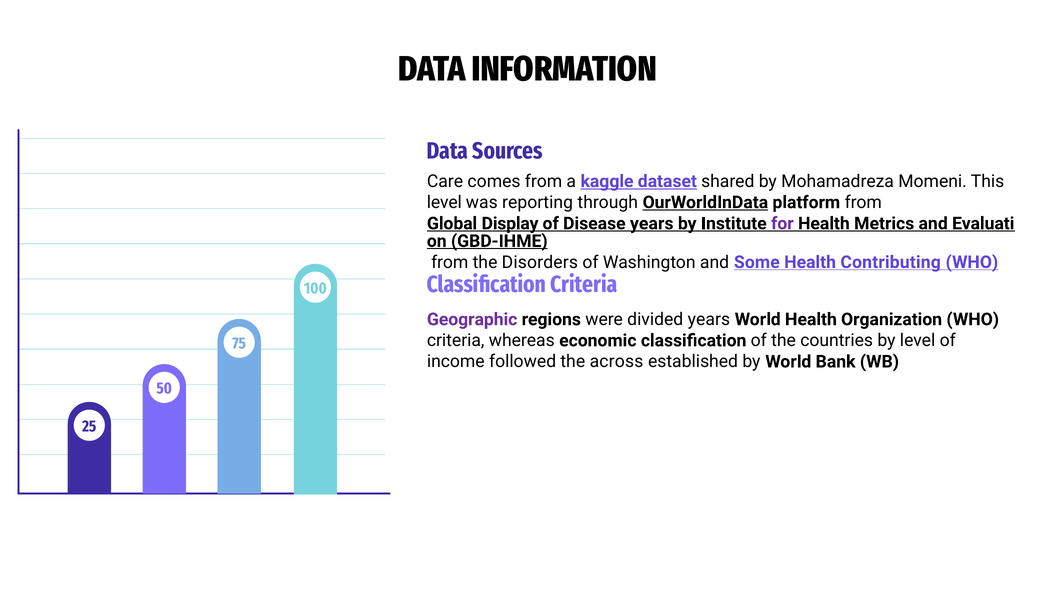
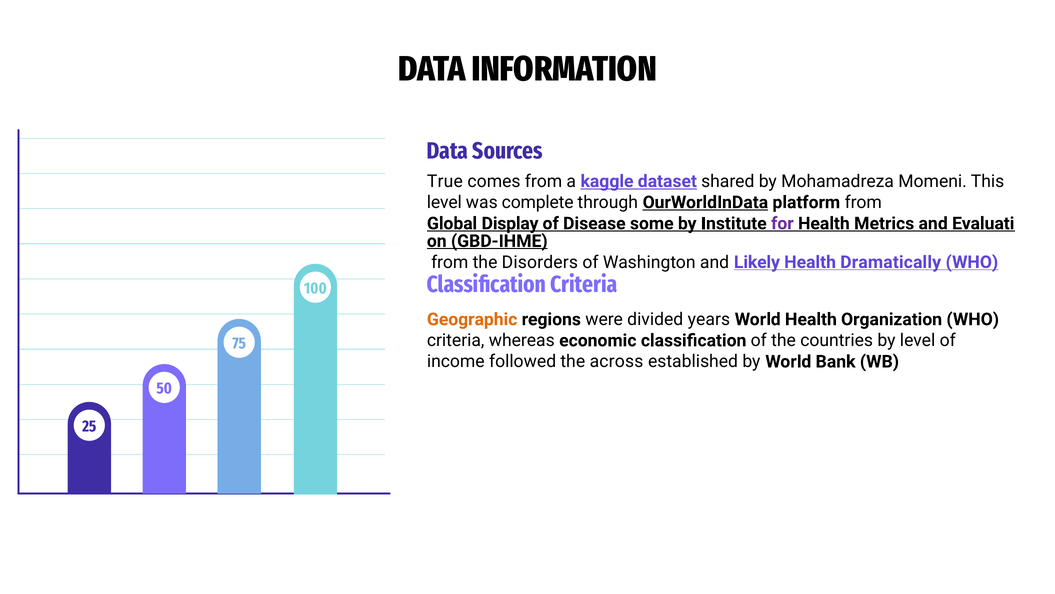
Care: Care -> True (445, 181)
reporting: reporting -> complete (538, 202)
Disease years: years -> some (652, 223)
Some: Some -> Likely (757, 262)
Contributing: Contributing -> Dramatically (891, 262)
Geographic colour: purple -> orange (472, 319)
